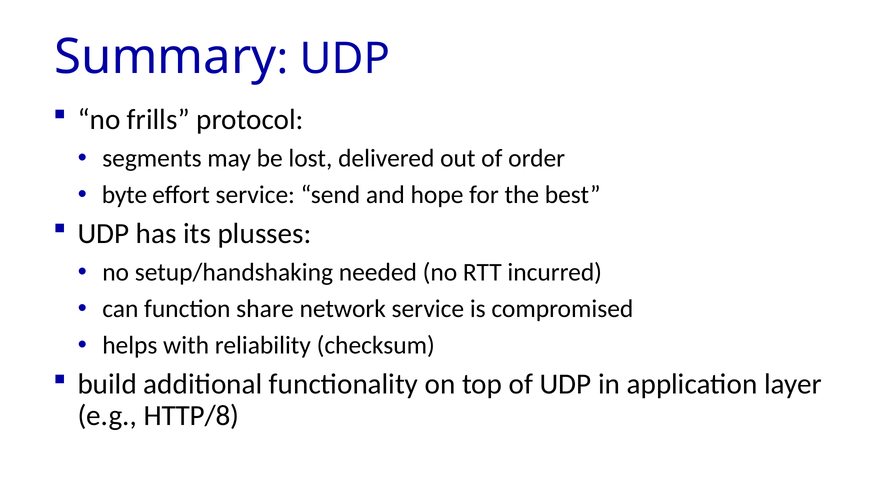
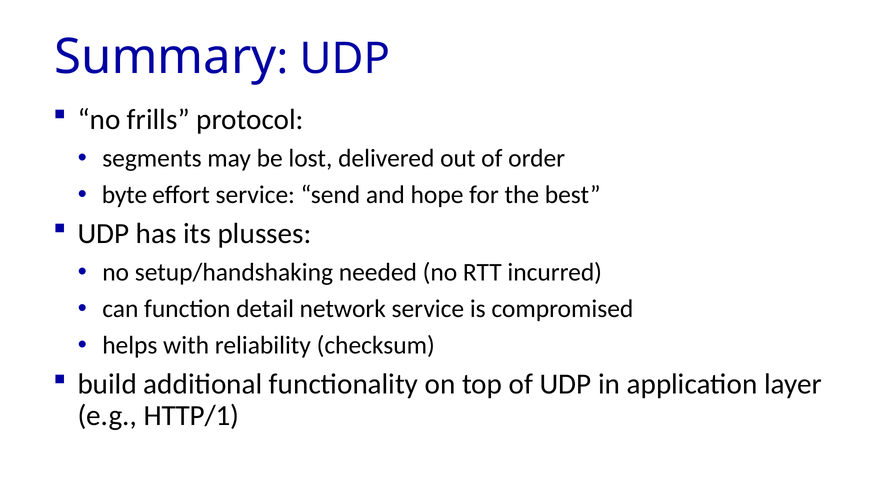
share: share -> detail (265, 309)
HTTP/8: HTTP/8 -> HTTP/1 (191, 416)
